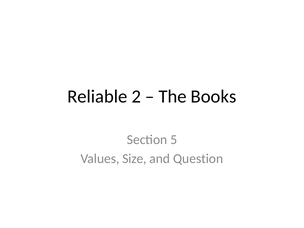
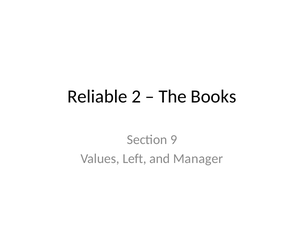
5: 5 -> 9 (174, 140)
Size: Size -> Left (134, 159)
Question: Question -> Manager (198, 159)
